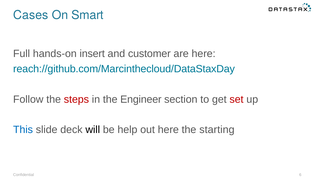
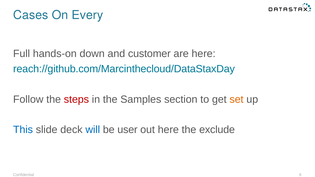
Smart: Smart -> Every (87, 15)
insert: insert -> down (92, 54)
Engineer: Engineer -> Samples (141, 99)
set colour: red -> orange (237, 99)
will colour: black -> blue (93, 130)
help: help -> user (127, 130)
starting: starting -> exclude (217, 130)
